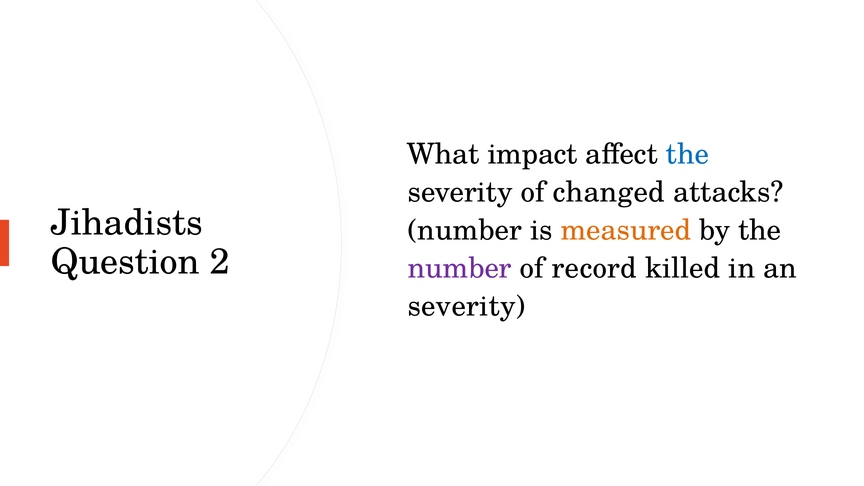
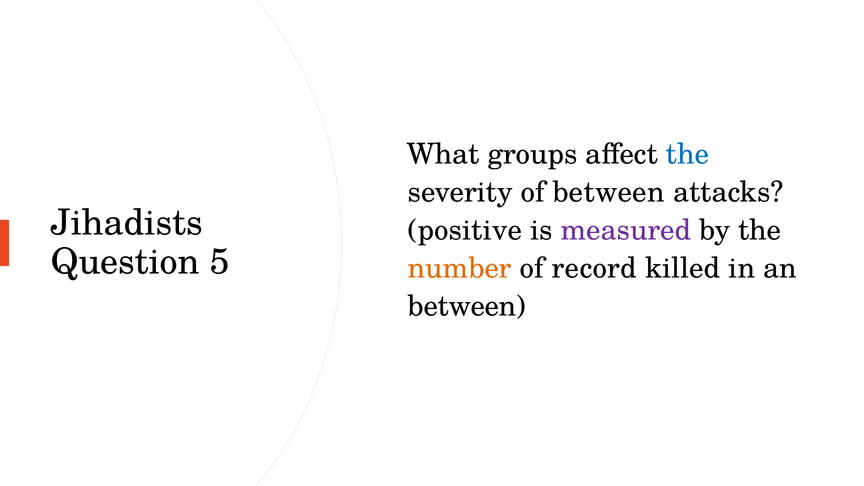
impact: impact -> groups (533, 154)
of changed: changed -> between (609, 192)
number: number -> positive (465, 230)
measured colour: orange -> purple (626, 230)
2: 2 -> 5 (220, 262)
number colour: purple -> orange (460, 268)
severity: severity -> between (467, 306)
